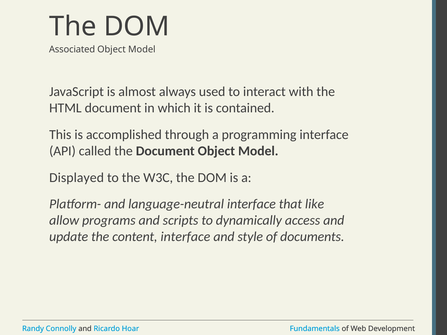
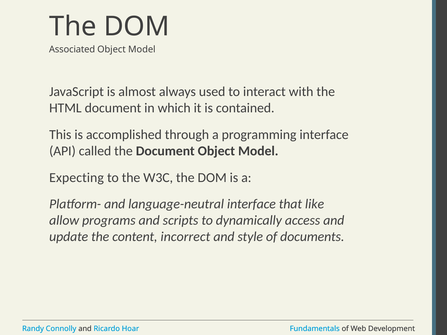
Displayed: Displayed -> Expecting (77, 178)
content interface: interface -> incorrect (185, 237)
